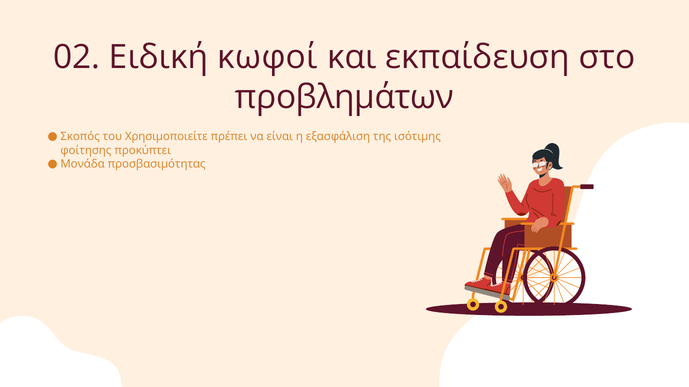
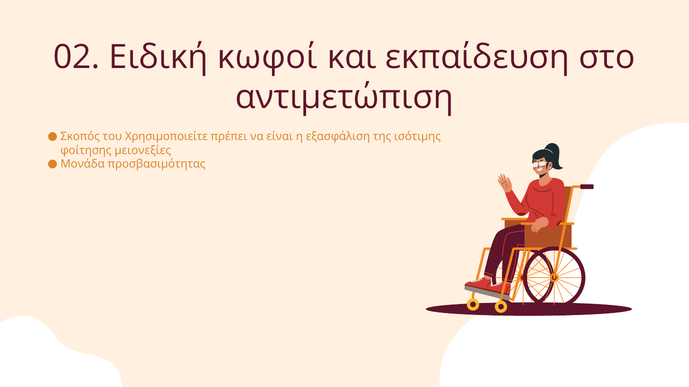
προβλημάτων: προβλημάτων -> αντιμετώπιση (344, 97)
προκύπτει: προκύπτει -> μειονεξίες (143, 150)
